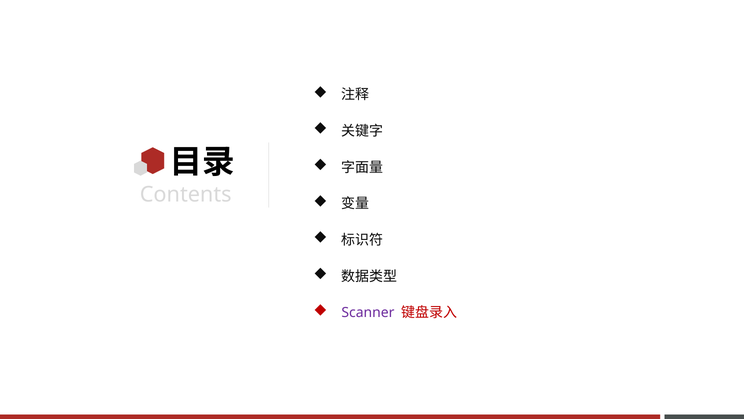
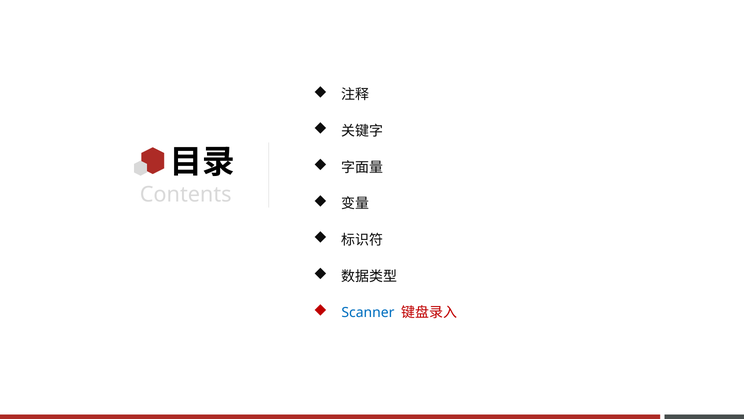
Scanner colour: purple -> blue (368, 312)
